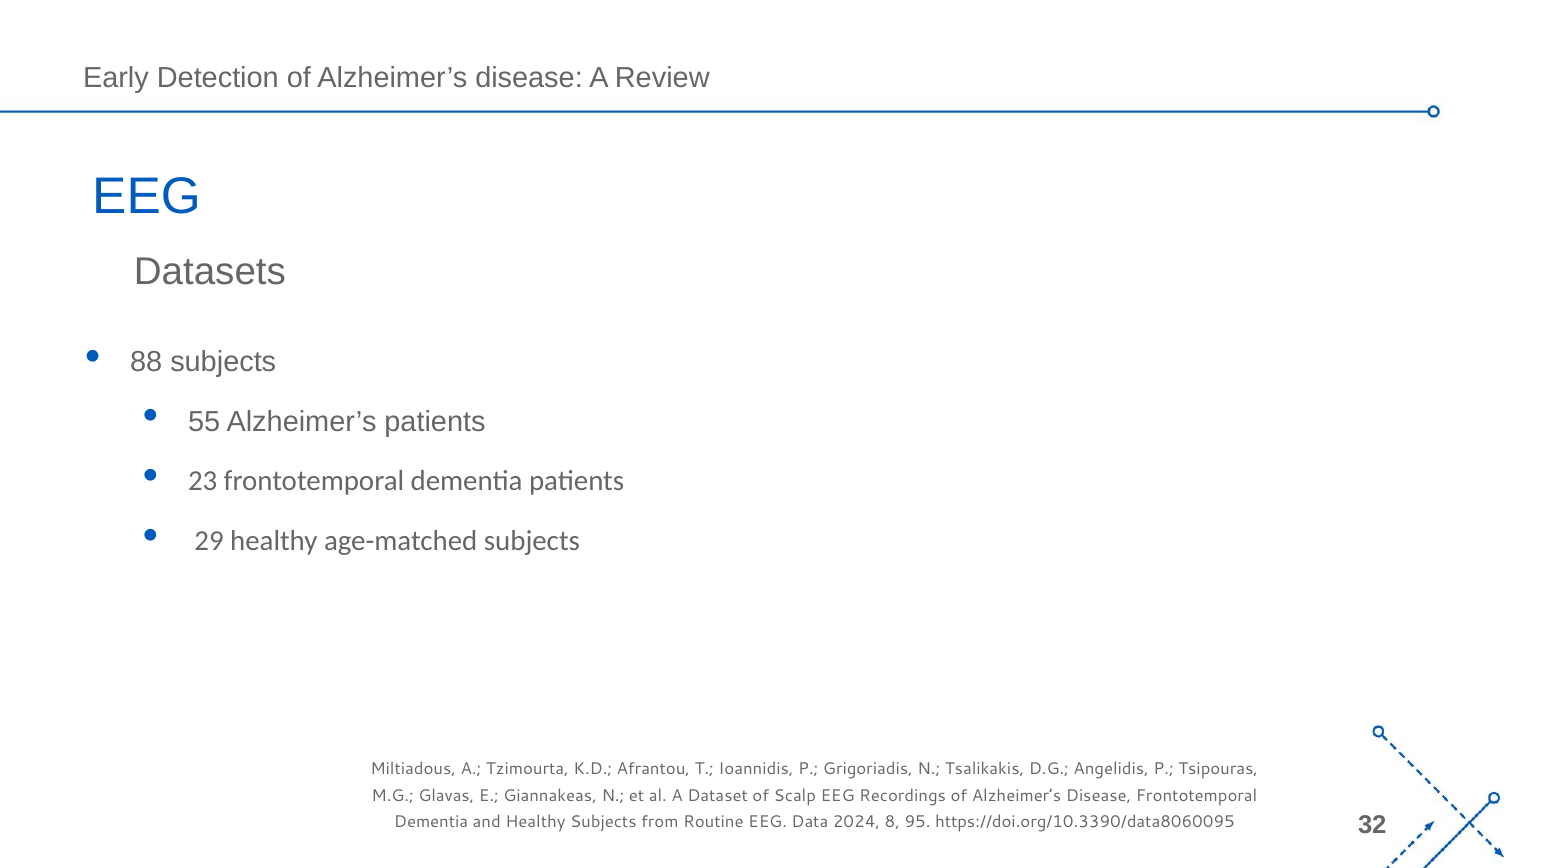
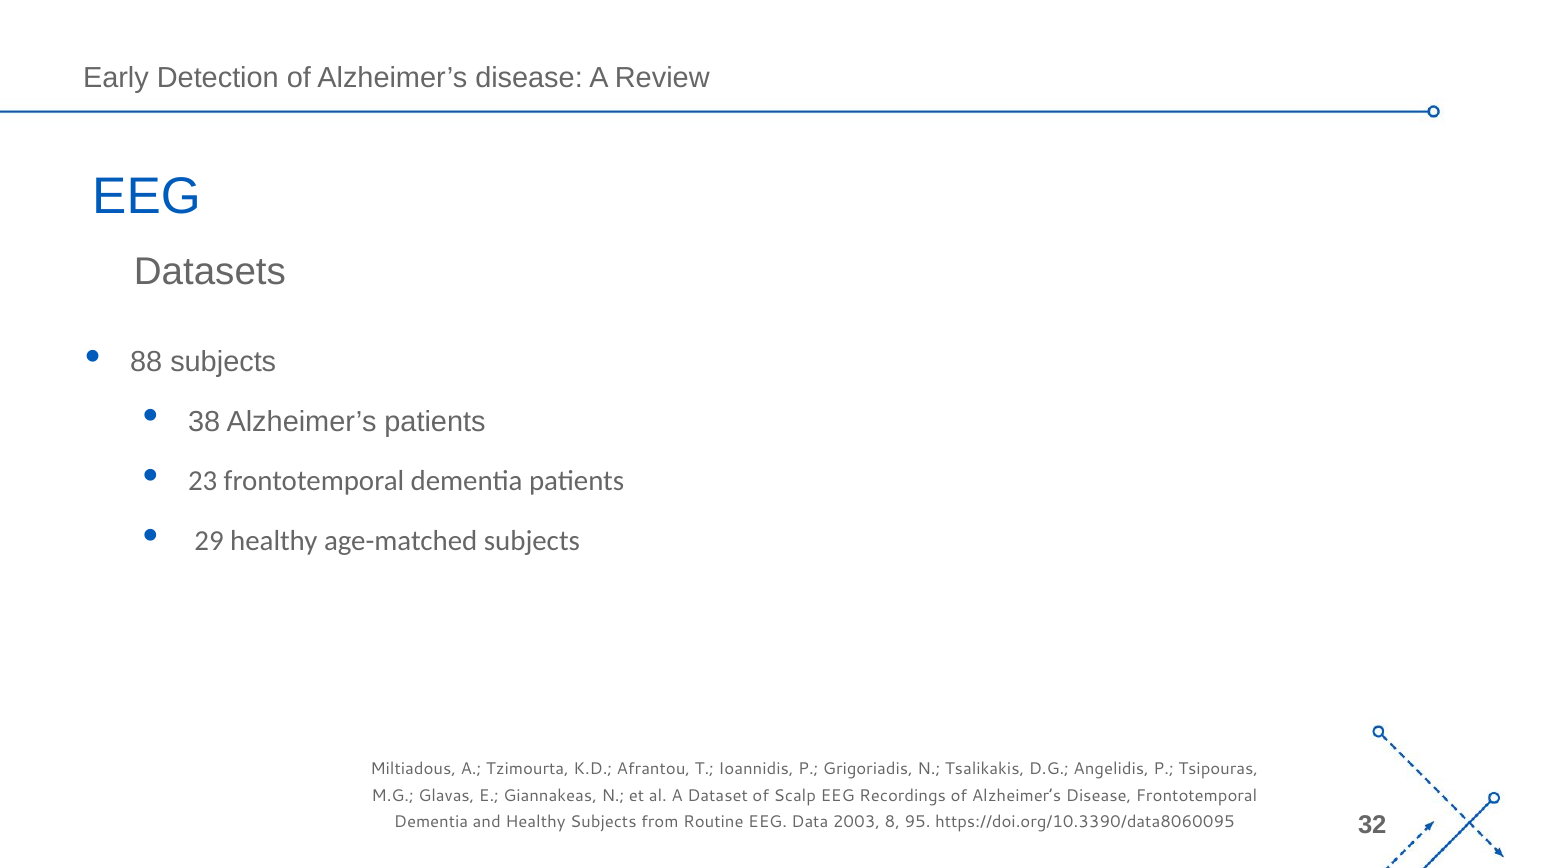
55: 55 -> 38 (204, 421)
2024: 2024 -> 2003 (856, 821)
